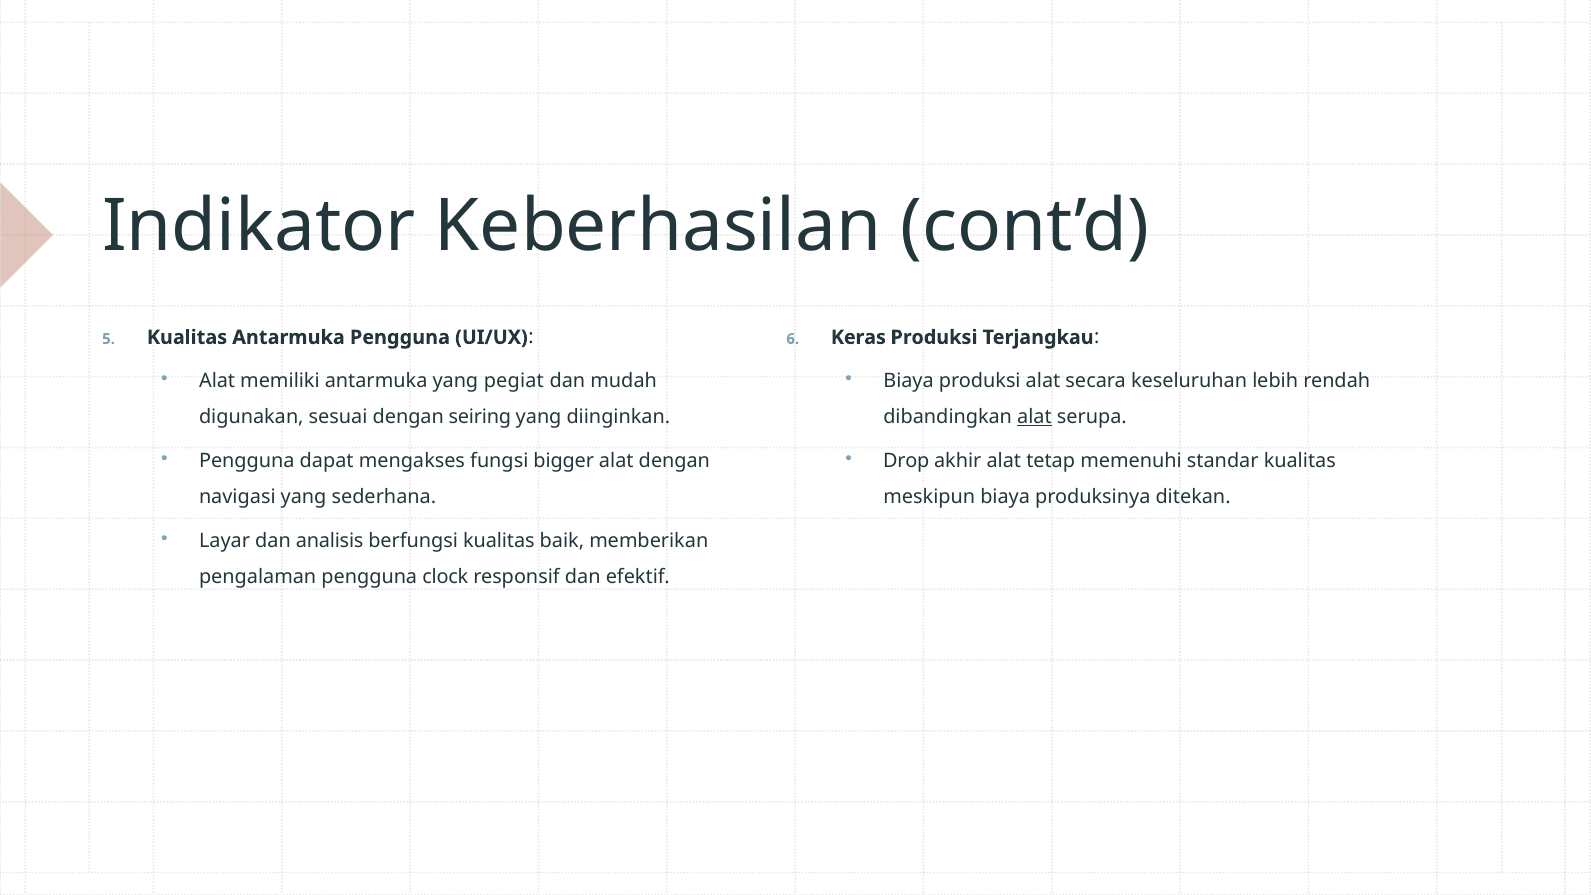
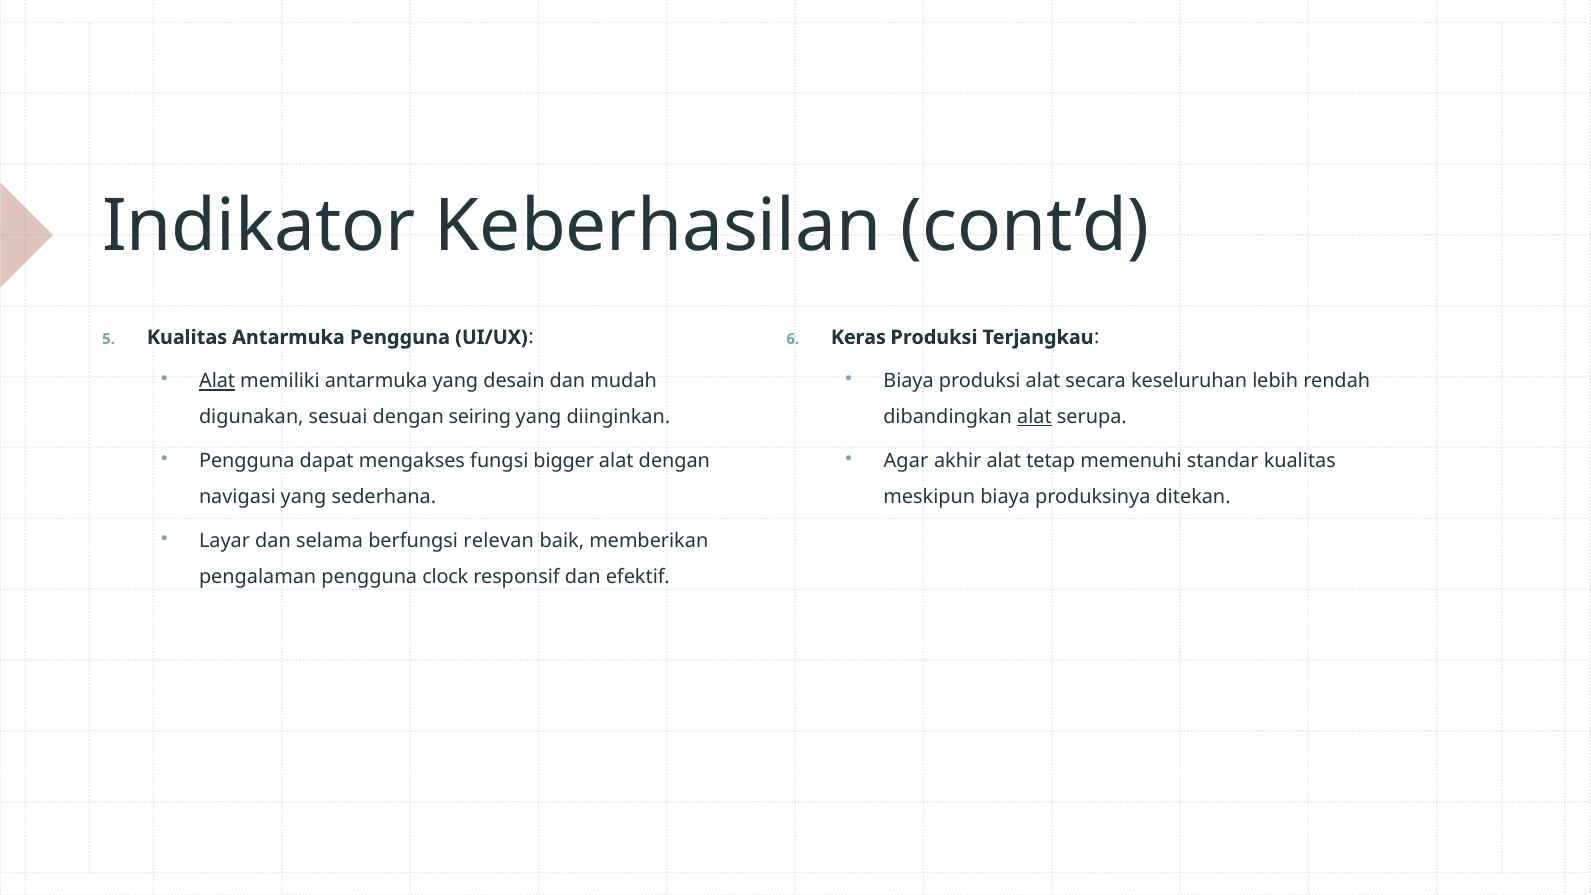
Alat underline: none -> present (217, 381)
pegiat: pegiat -> desain (514, 381)
Drop: Drop -> Agar (906, 461)
analisis: analisis -> selama (330, 541)
berfungsi kualitas: kualitas -> relevan (499, 541)
